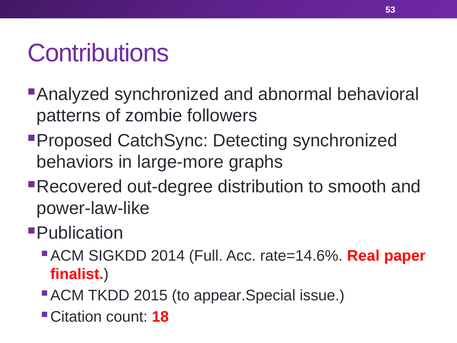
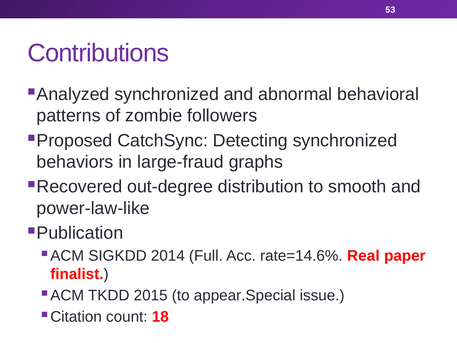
large-more: large-more -> large-fraud (180, 162)
